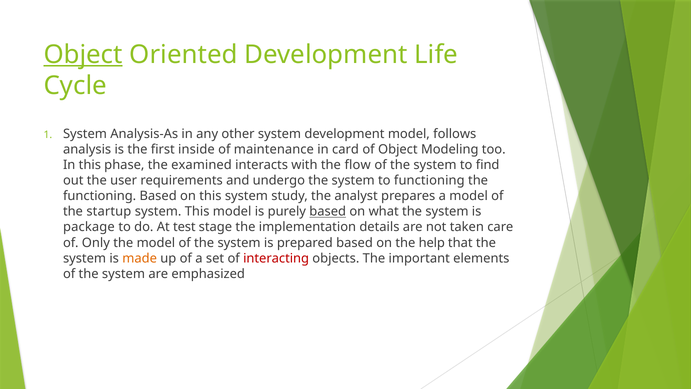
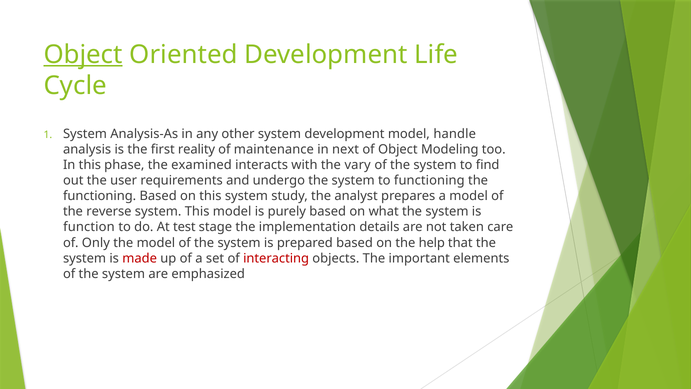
follows: follows -> handle (455, 134)
inside: inside -> reality (197, 149)
card: card -> next (345, 149)
flow: flow -> vary (358, 165)
startup: startup -> reverse (109, 211)
based underline: present -> none (328, 211)
package: package -> function (89, 227)
made colour: orange -> red (140, 258)
